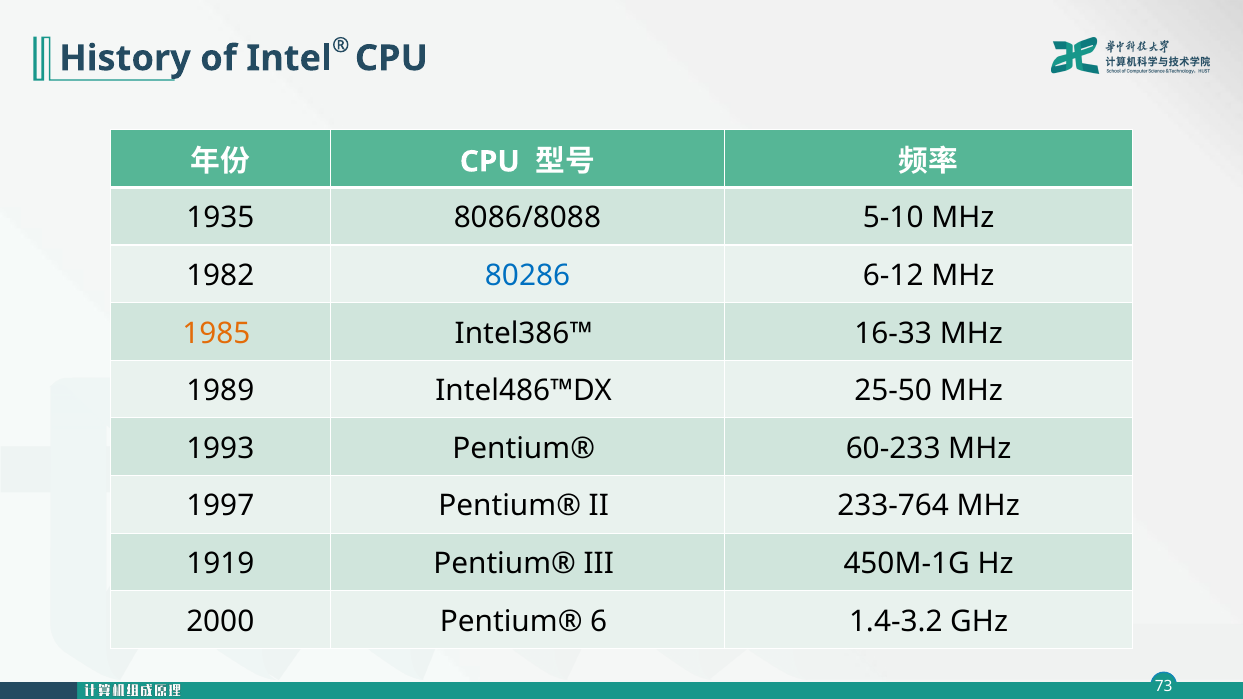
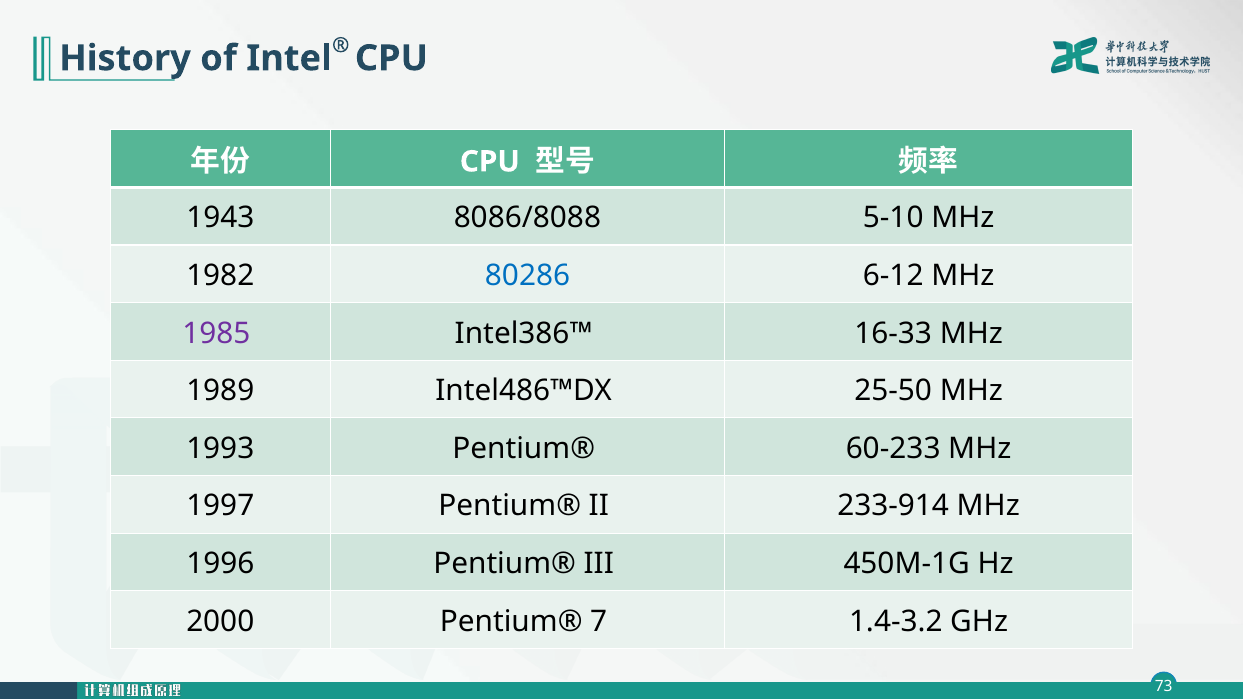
1935: 1935 -> 1943 (220, 218)
1985 colour: orange -> purple (216, 333)
233-764: 233-764 -> 233-914 (893, 506)
1919: 1919 -> 1996 (220, 564)
6: 6 -> 7 (599, 622)
